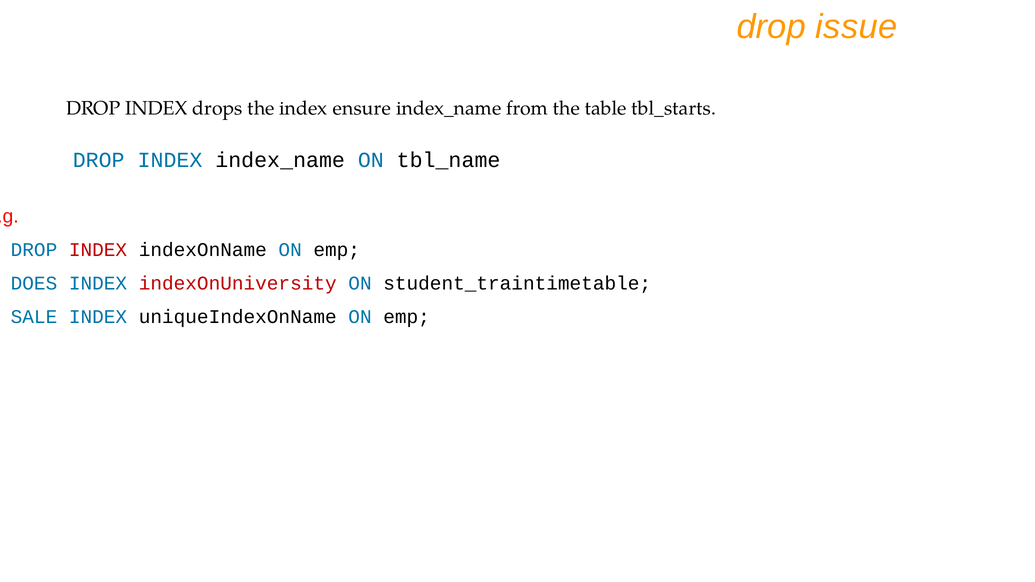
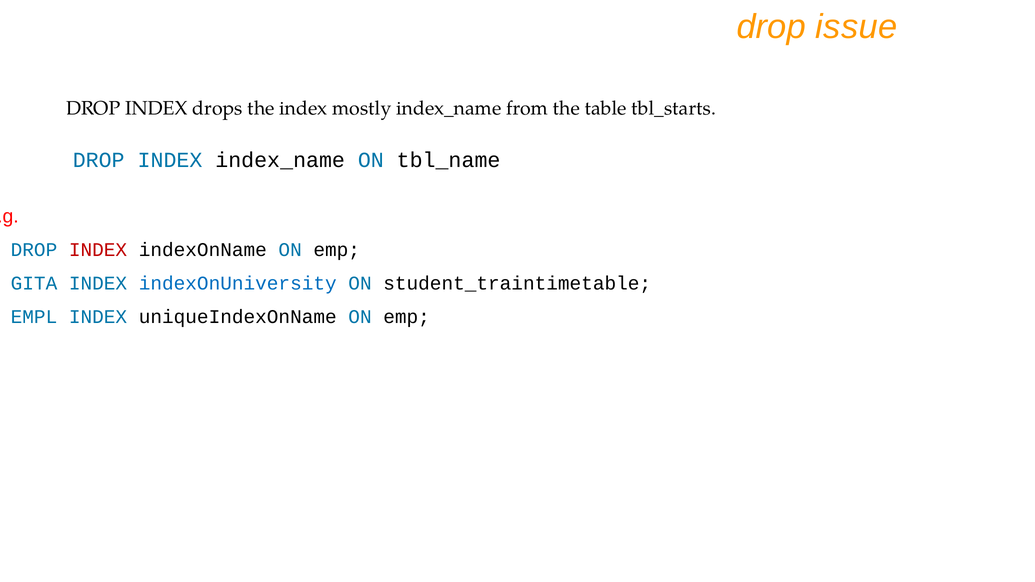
ensure: ensure -> mostly (362, 109)
DOES: DOES -> GITA (34, 283)
indexOnUniversity colour: red -> blue (238, 283)
SALE: SALE -> EMPL (34, 317)
